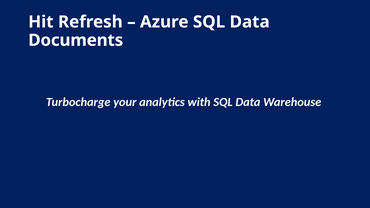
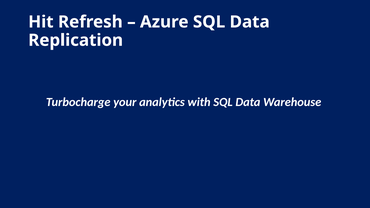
Documents: Documents -> Replication (76, 40)
